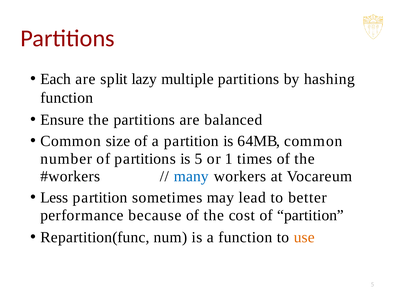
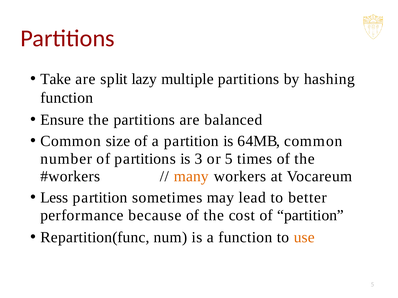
Each: Each -> Take (56, 79)
is 5: 5 -> 3 (198, 159)
or 1: 1 -> 5 (229, 159)
many colour: blue -> orange (191, 177)
